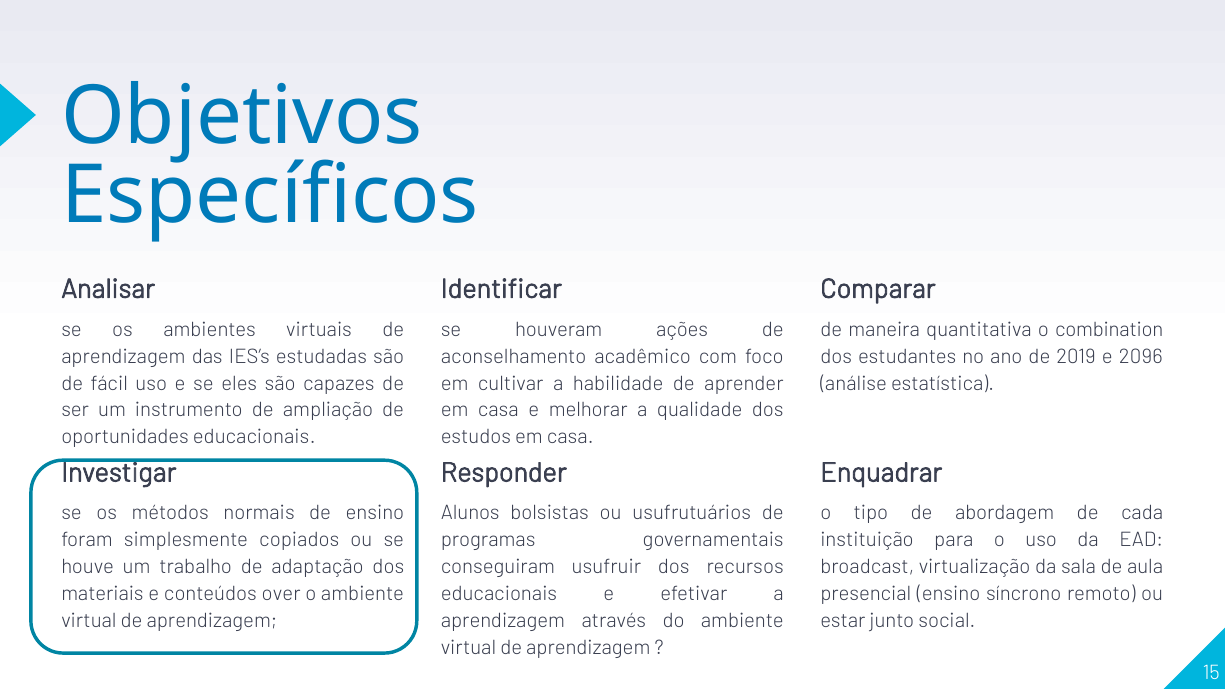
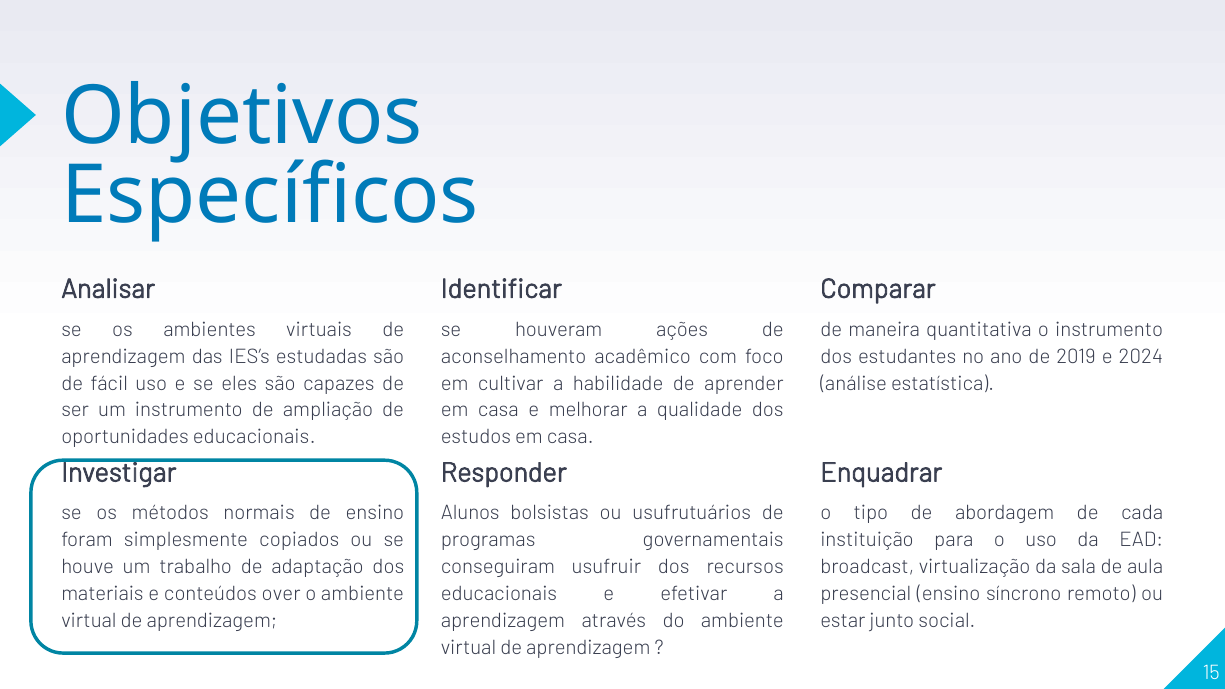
o combination: combination -> instrumento (1109, 330)
2096: 2096 -> 2024 (1141, 356)
